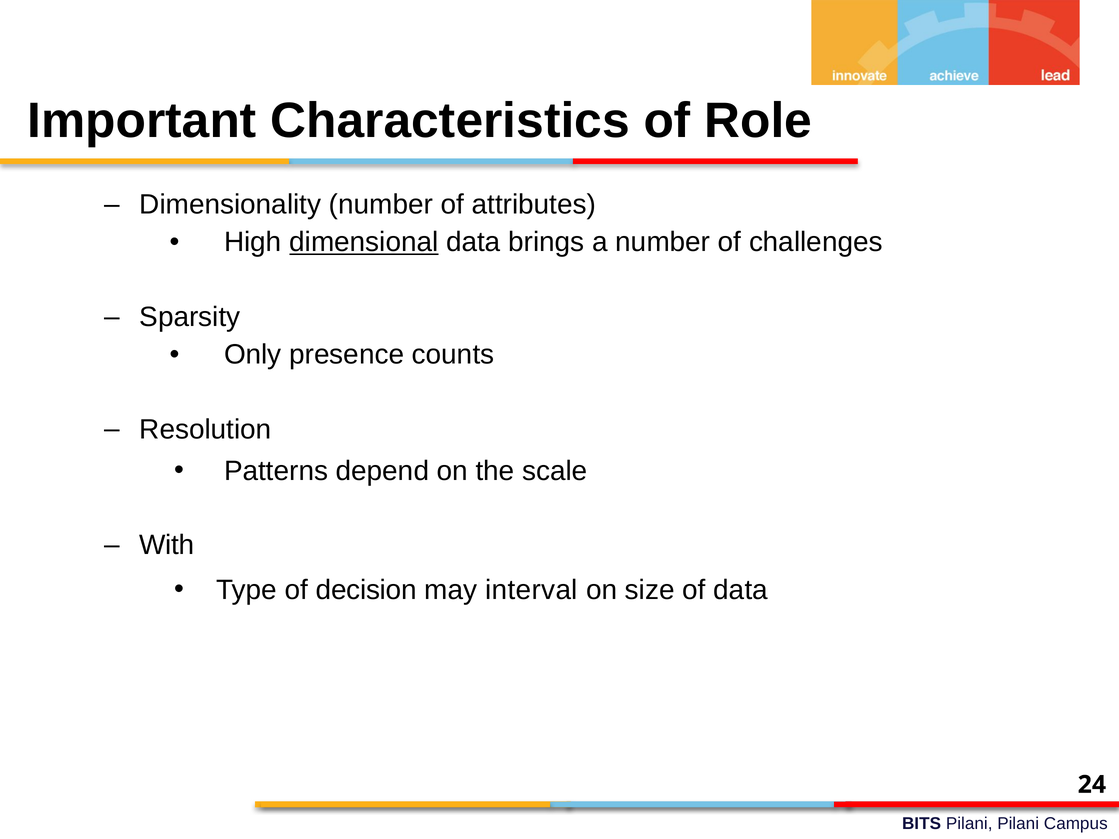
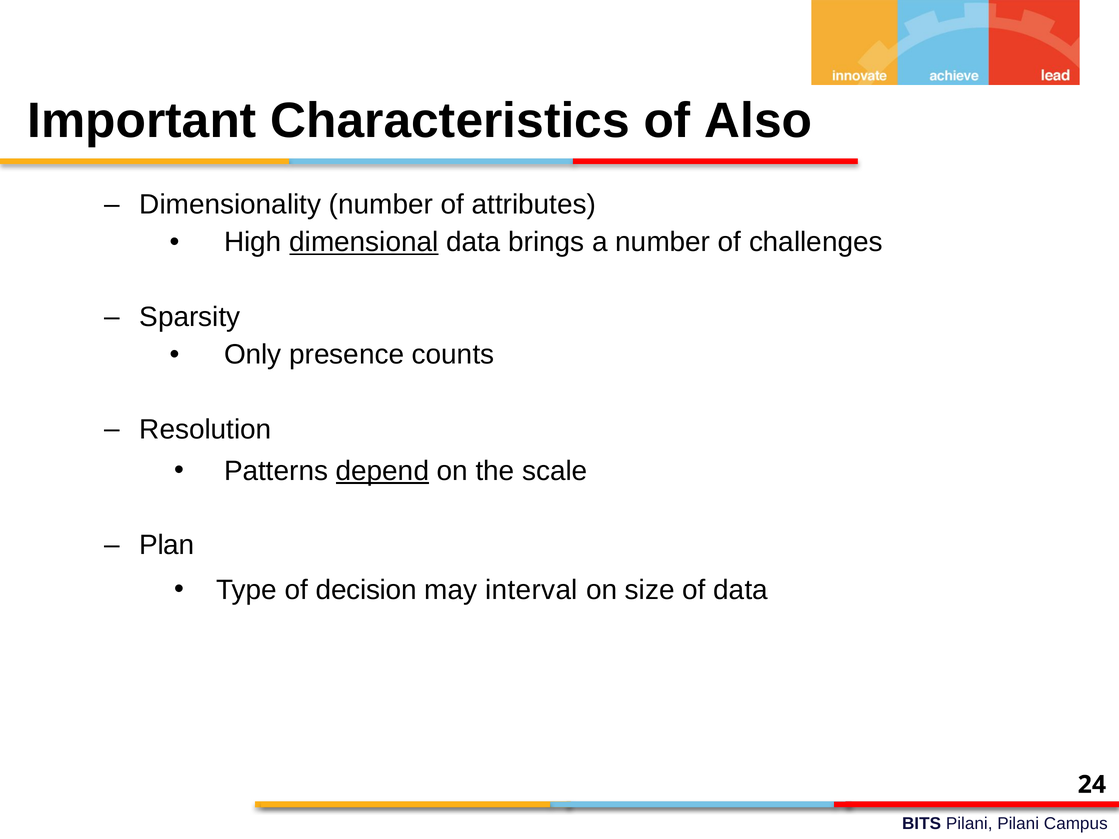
Role: Role -> Also (758, 121)
depend underline: none -> present (382, 471)
With: With -> Plan (167, 545)
